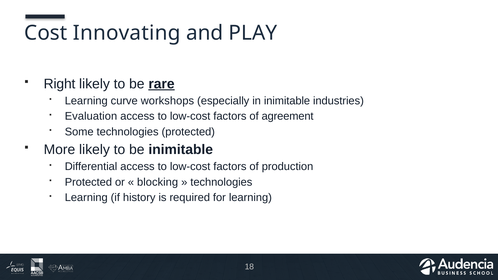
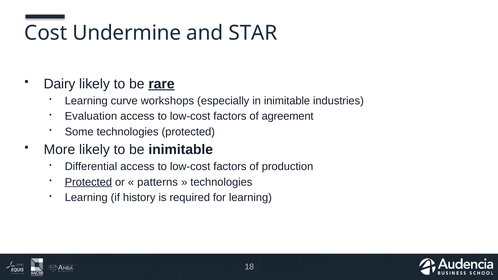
Innovating: Innovating -> Undermine (127, 33)
PLAY: PLAY -> STAR (253, 33)
Right: Right -> Dairy (60, 84)
Protected underline: none -> present (88, 182)
blocking: blocking -> patterns (158, 182)
